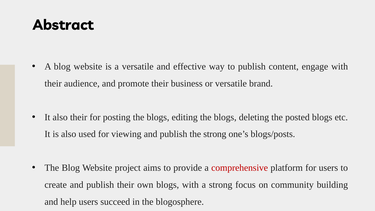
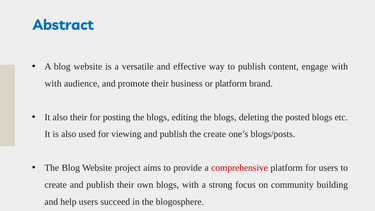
Abstract colour: black -> blue (63, 25)
their: their -> with (53, 83)
or versatile: versatile -> platform (231, 83)
the strong: strong -> create (215, 134)
